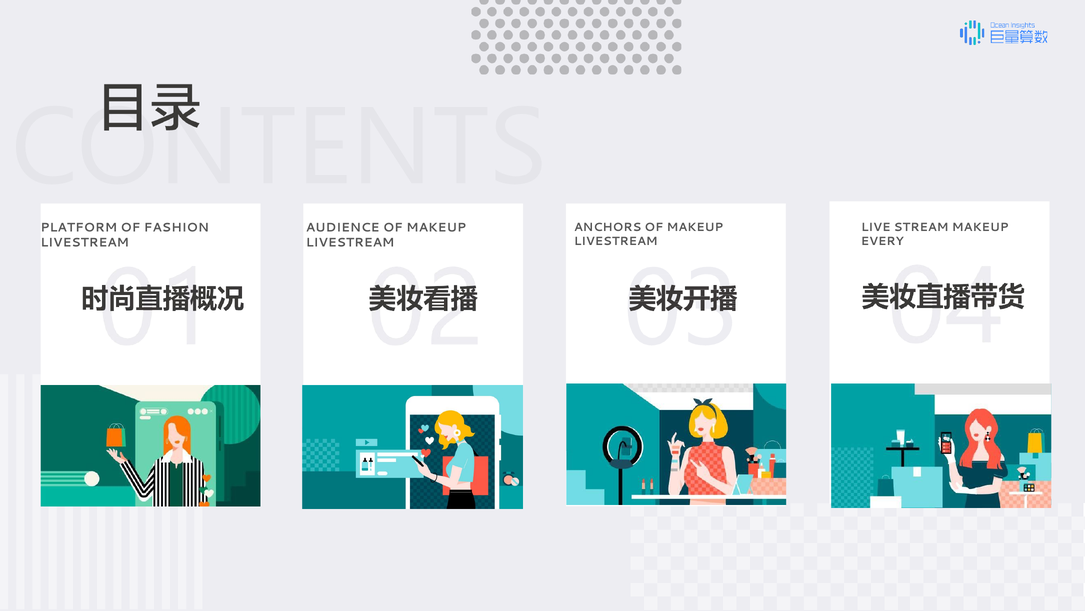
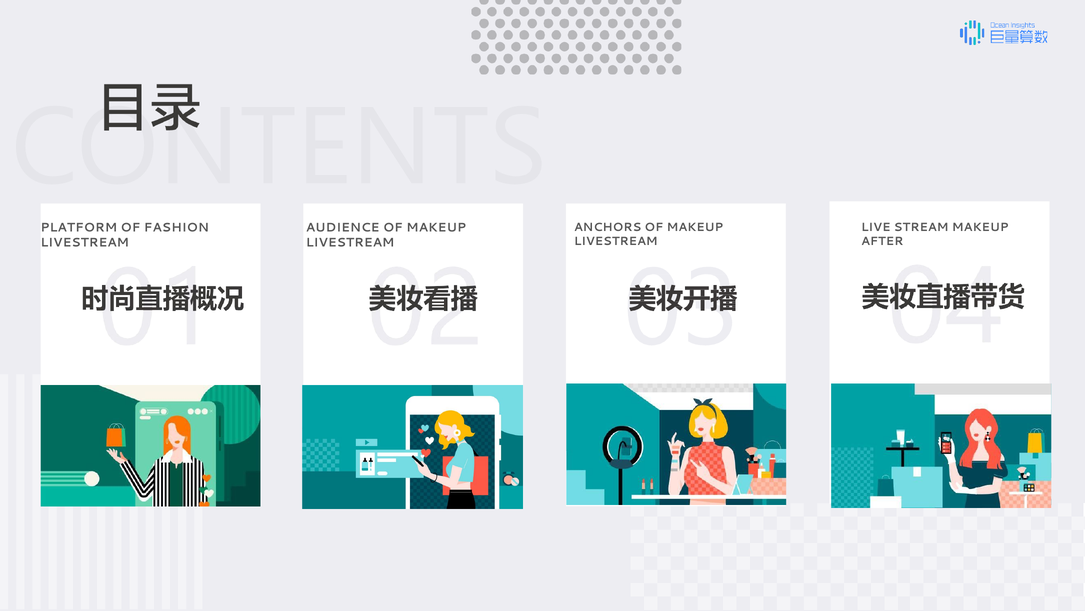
EVERY: EVERY -> AFTER (882, 241)
